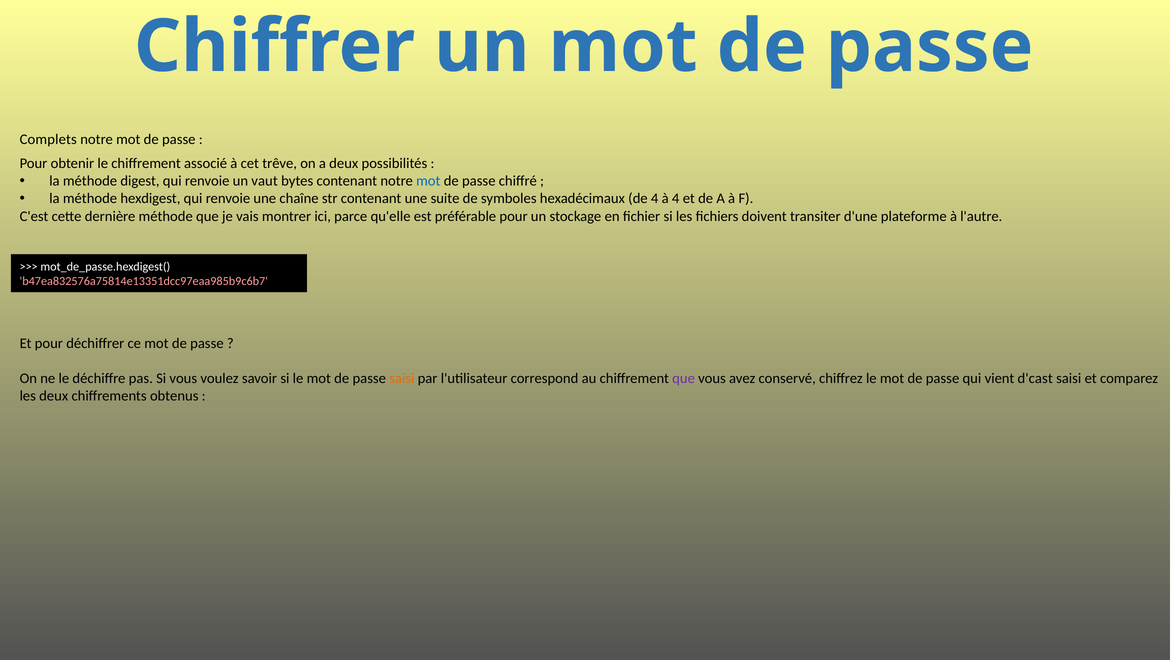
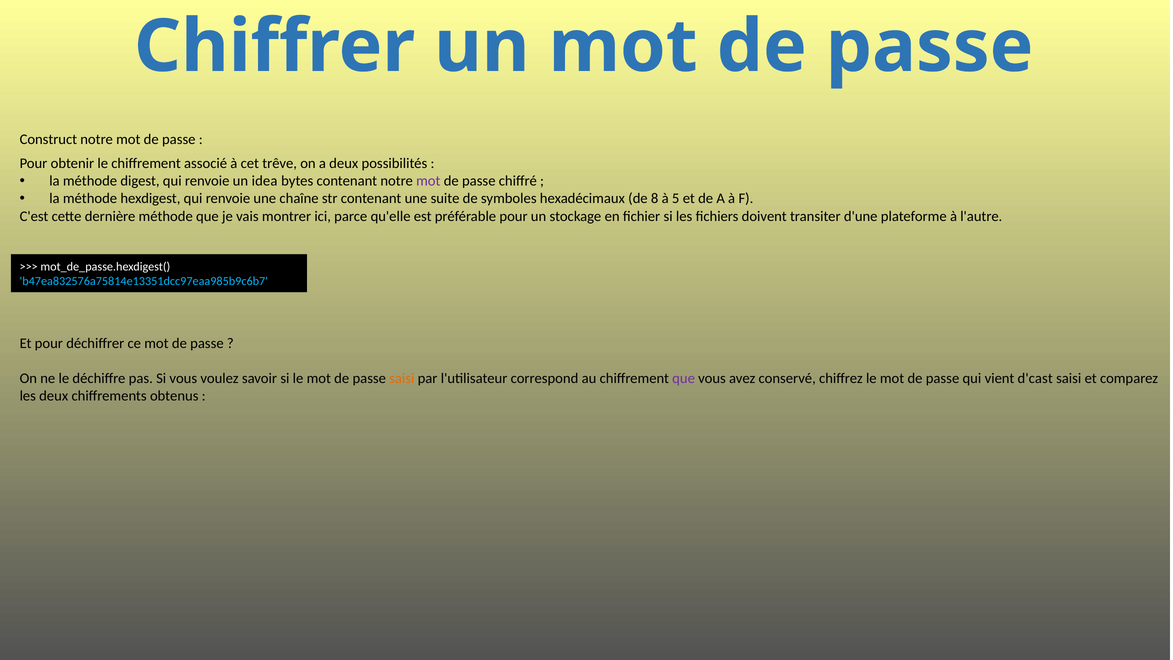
Complets: Complets -> Construct (48, 139)
vaut: vaut -> idea (265, 181)
mot colour: blue -> purple (428, 181)
de 4: 4 -> 8 (655, 199)
à 4: 4 -> 5 (676, 199)
b47ea832576a75814e13351dcc97eaa985b9c6b7 colour: pink -> light blue (144, 281)
